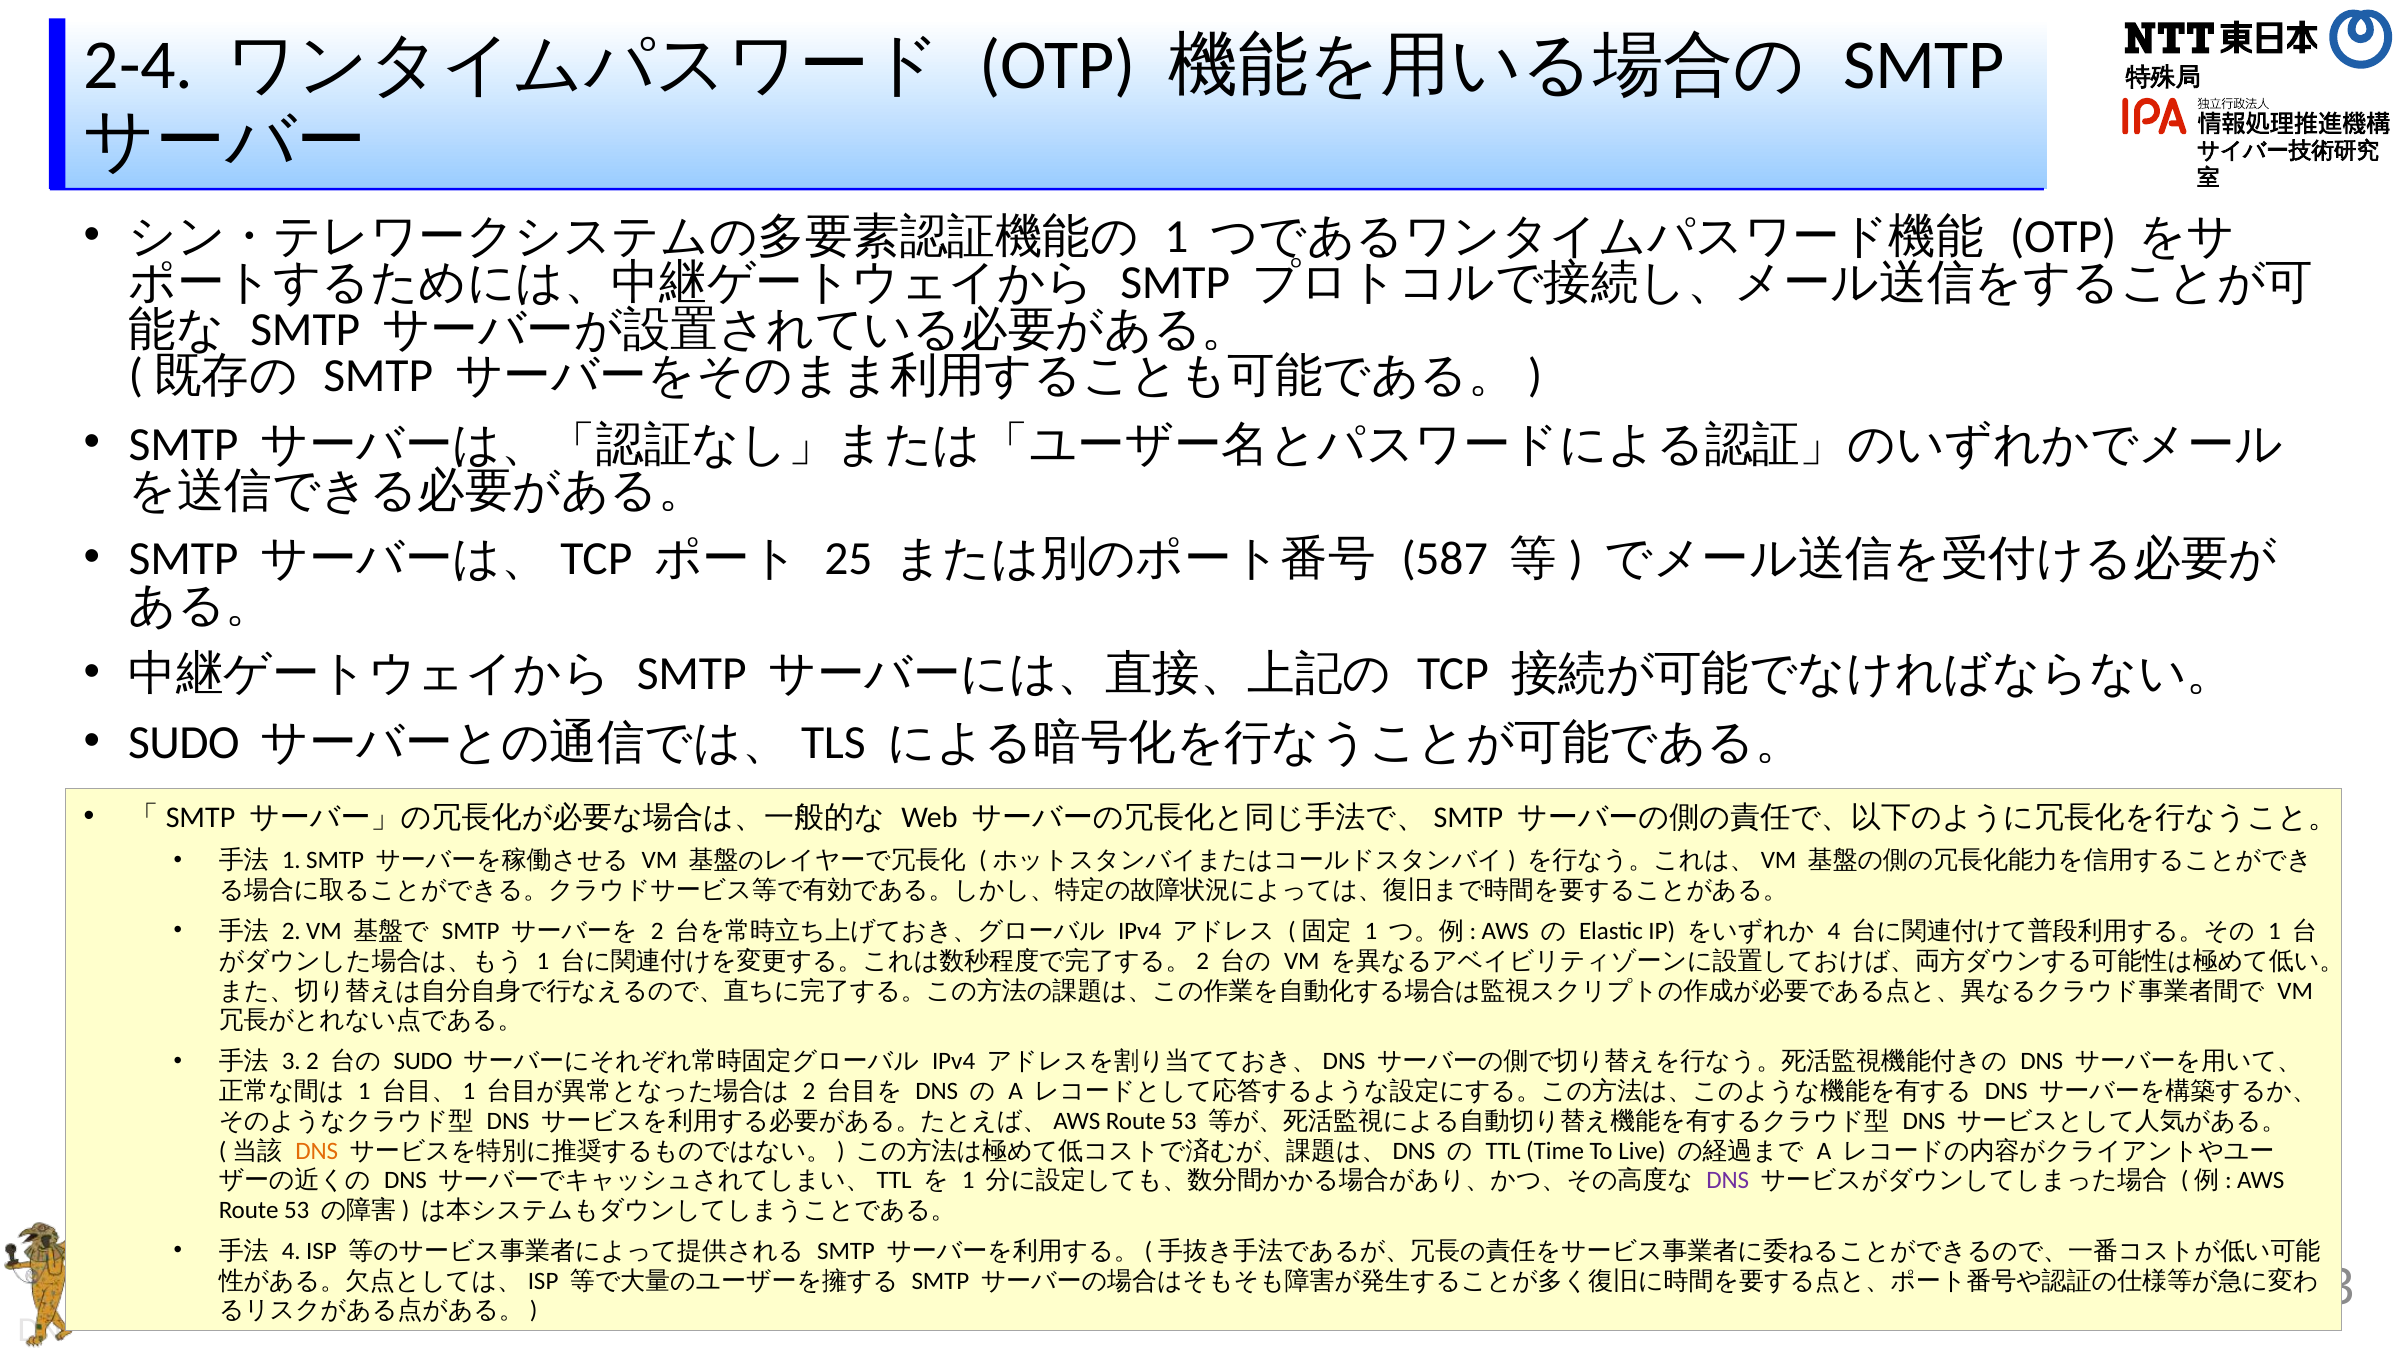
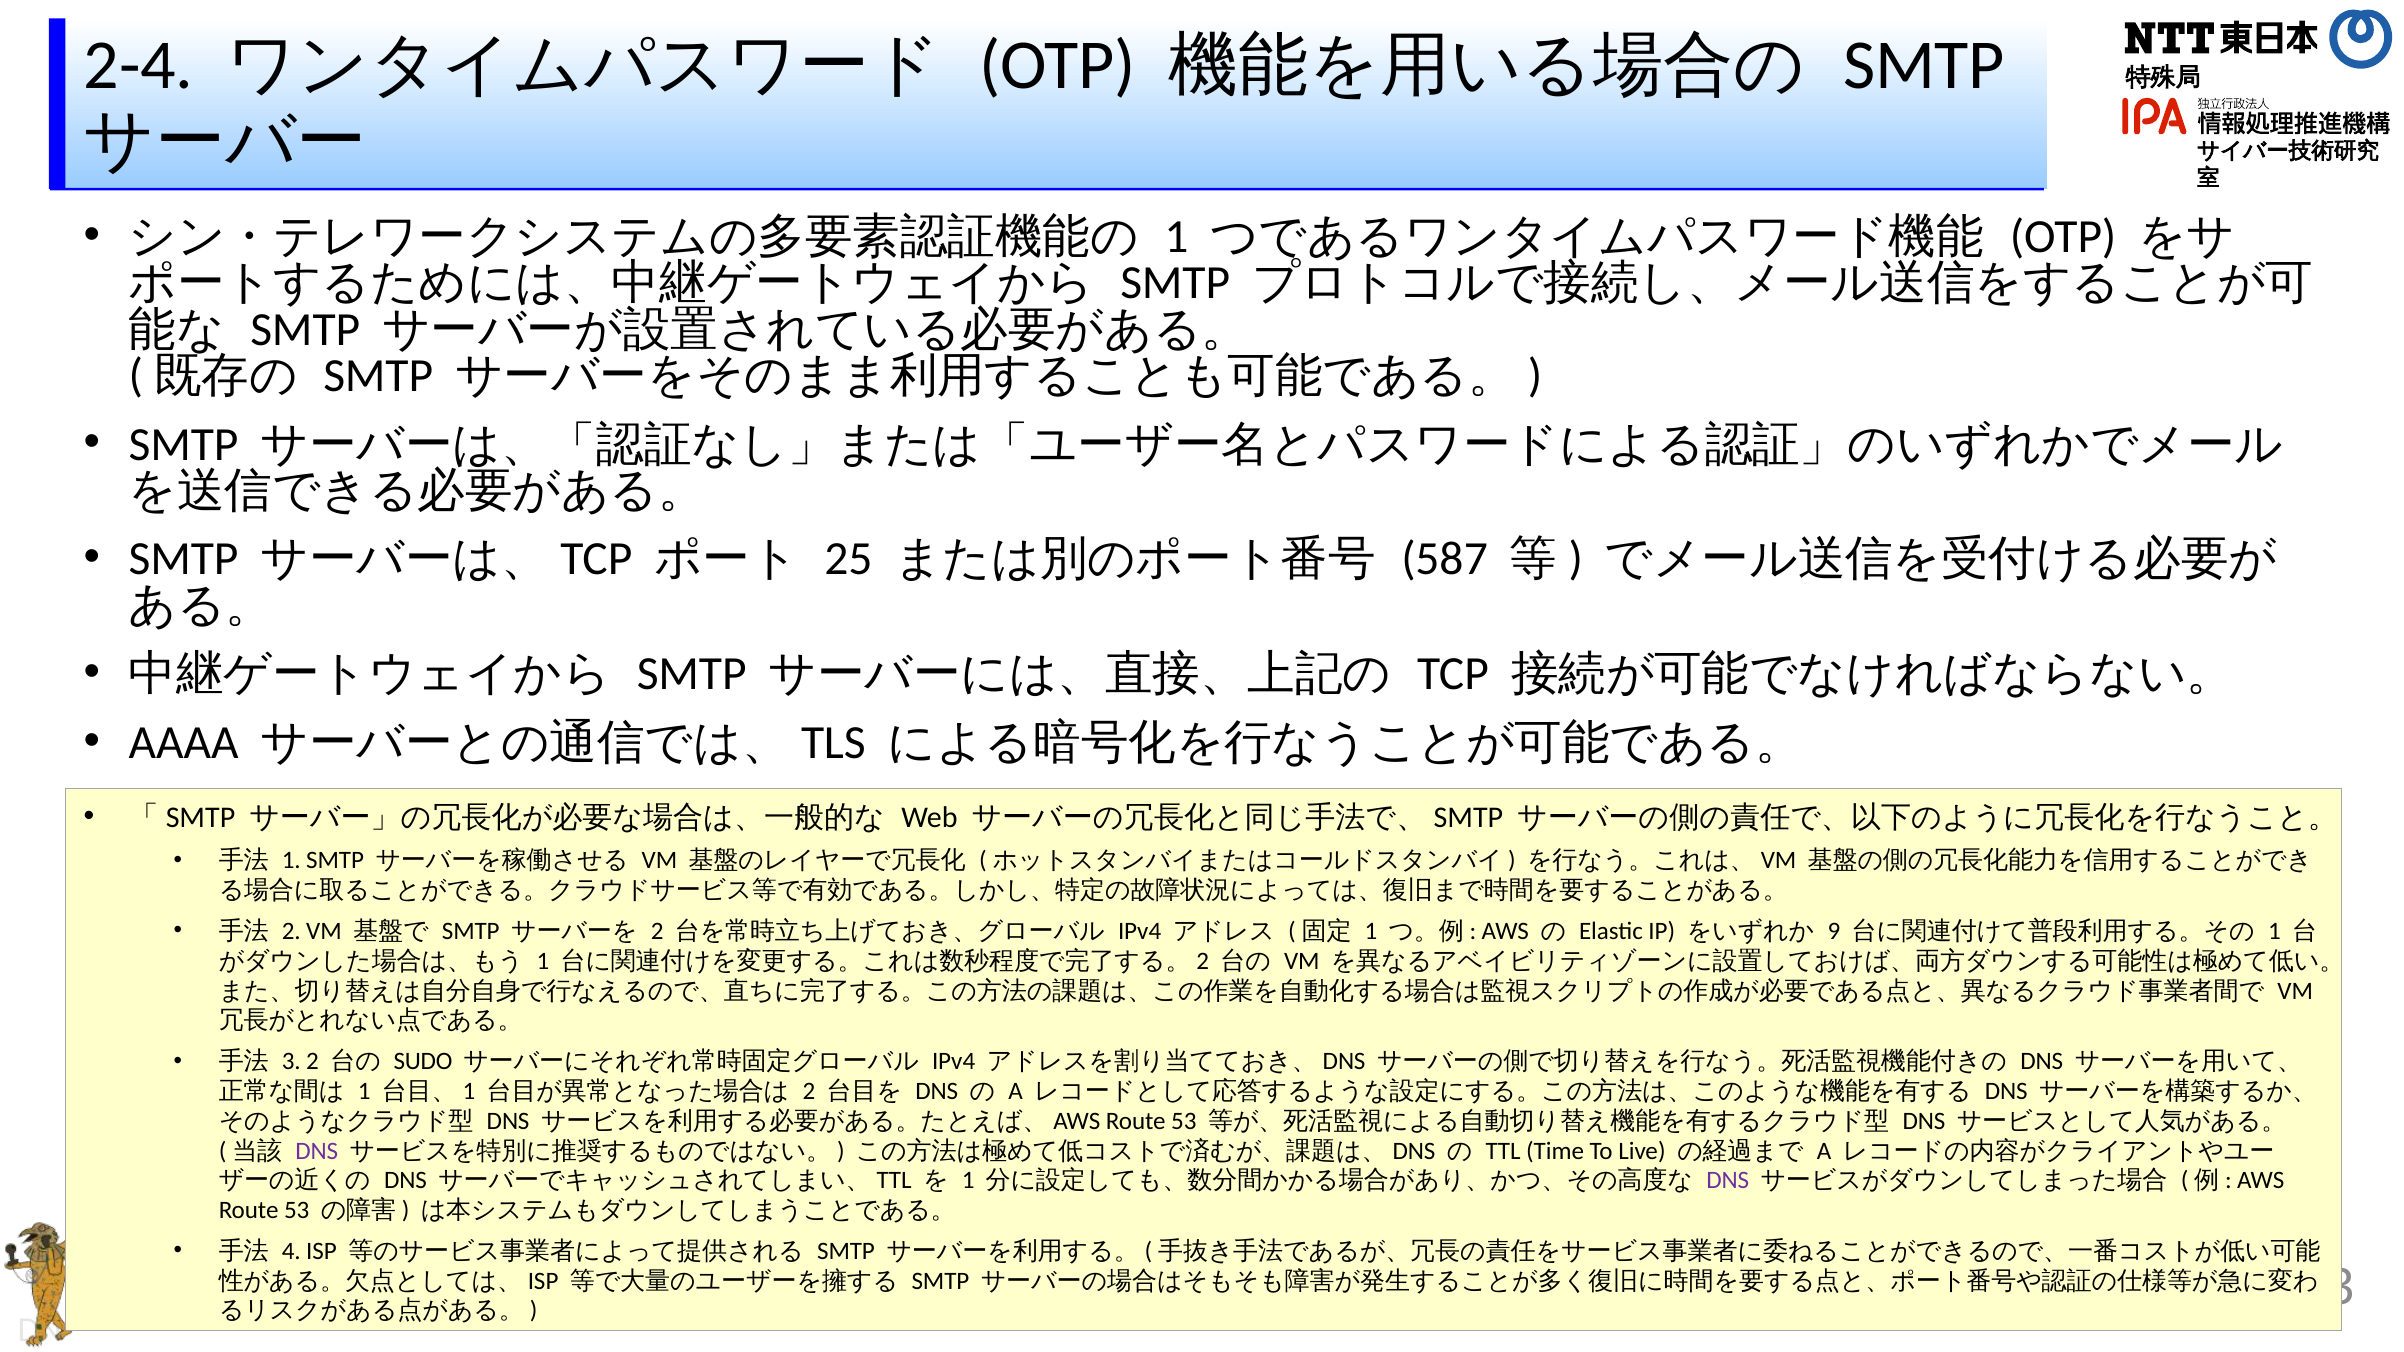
SUDO: SUDO -> AAAA (184, 743)
4: 4 -> 9 (1834, 932)
DNS colour: orange -> purple (317, 1151)
